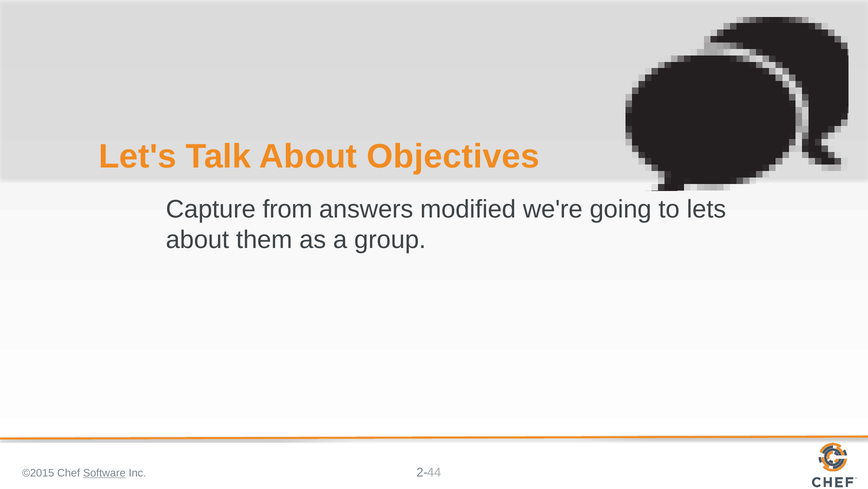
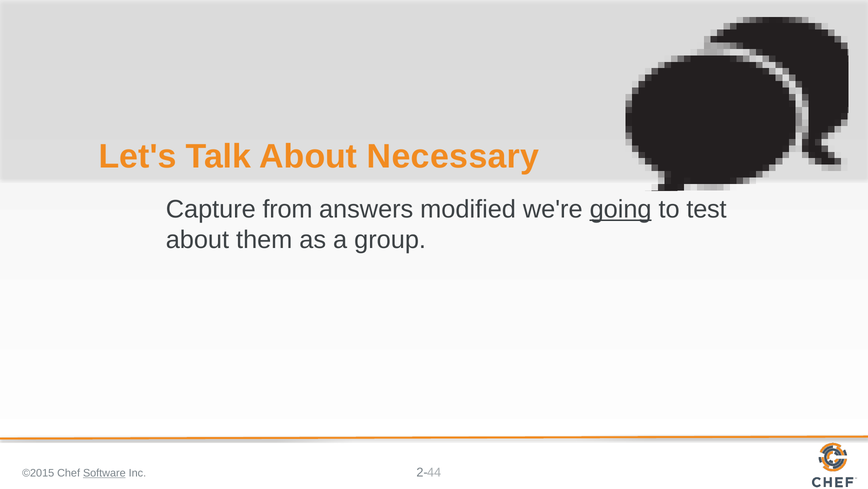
Objectives: Objectives -> Necessary (453, 156)
going underline: none -> present (621, 209)
lets: lets -> test (707, 209)
